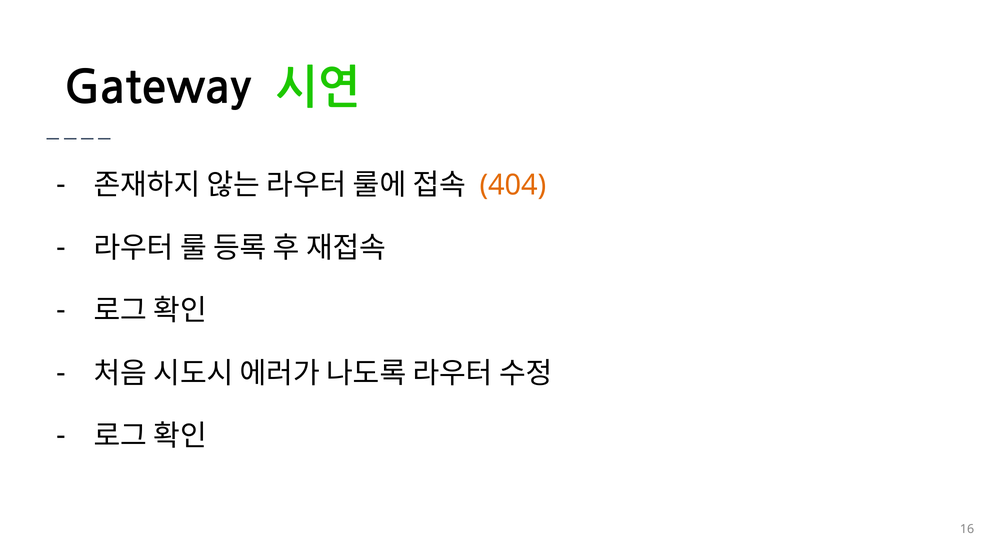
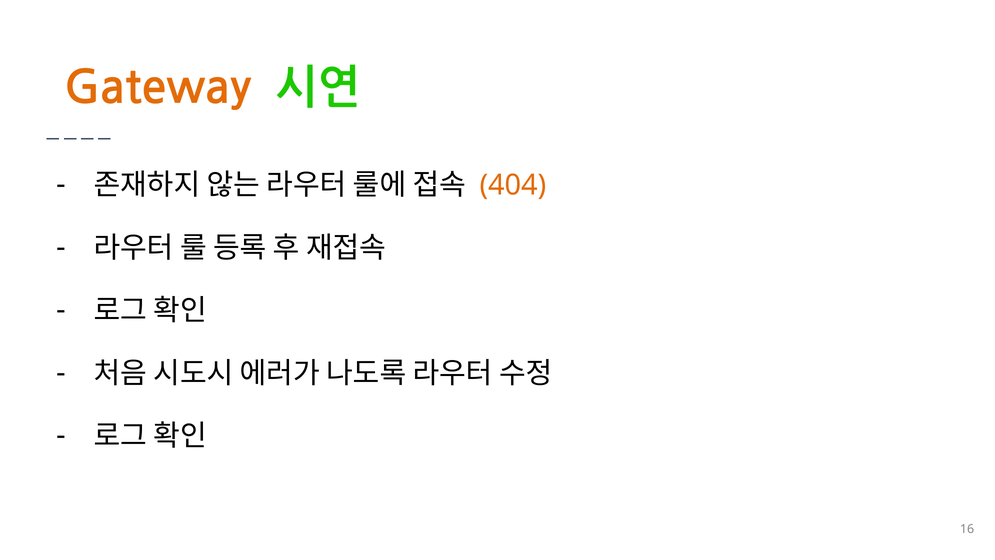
Gateway colour: black -> orange (158, 88)
